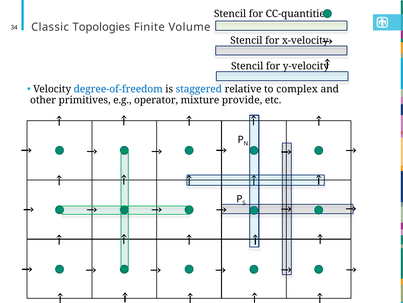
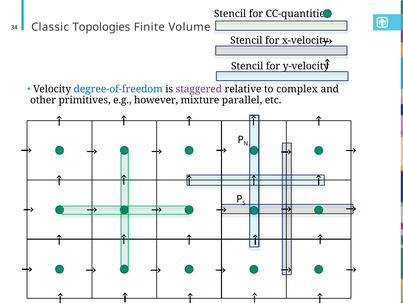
staggered colour: blue -> purple (199, 89)
operator: operator -> however (156, 100)
provide: provide -> parallel (242, 100)
